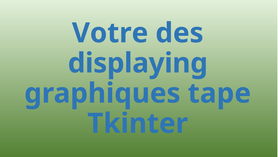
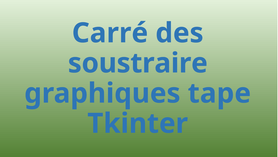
Votre: Votre -> Carré (110, 33)
displaying: displaying -> soustraire (138, 63)
